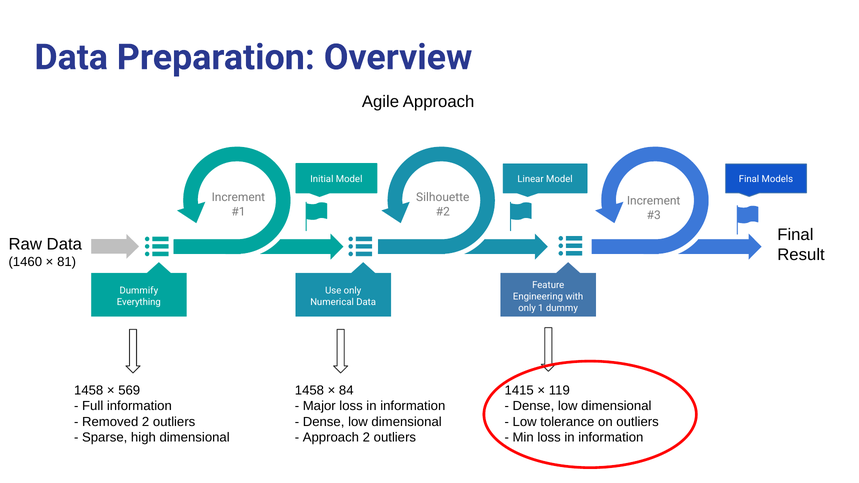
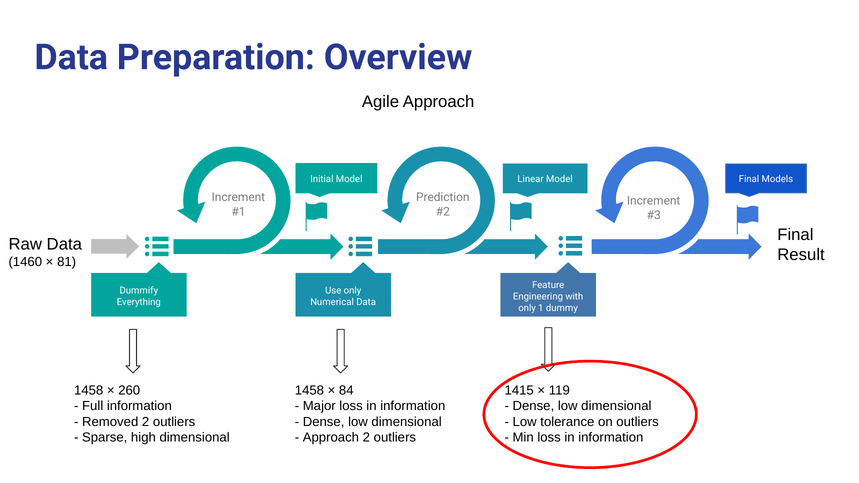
Silhouette: Silhouette -> Prediction (443, 198)
569: 569 -> 260 (129, 390)
